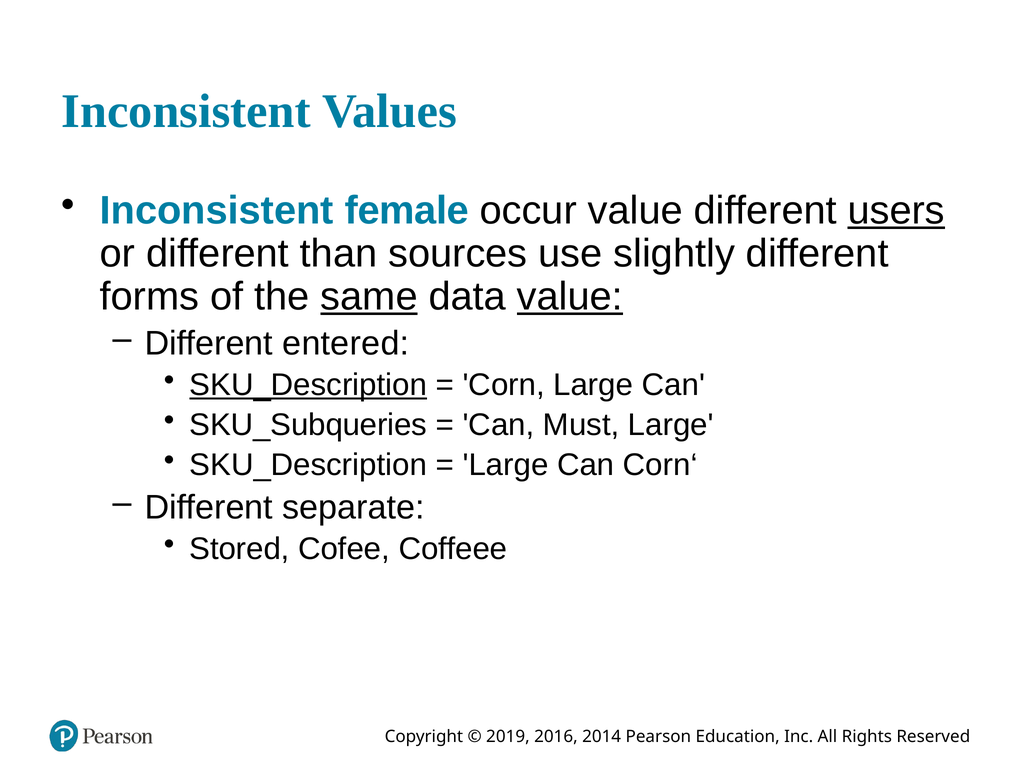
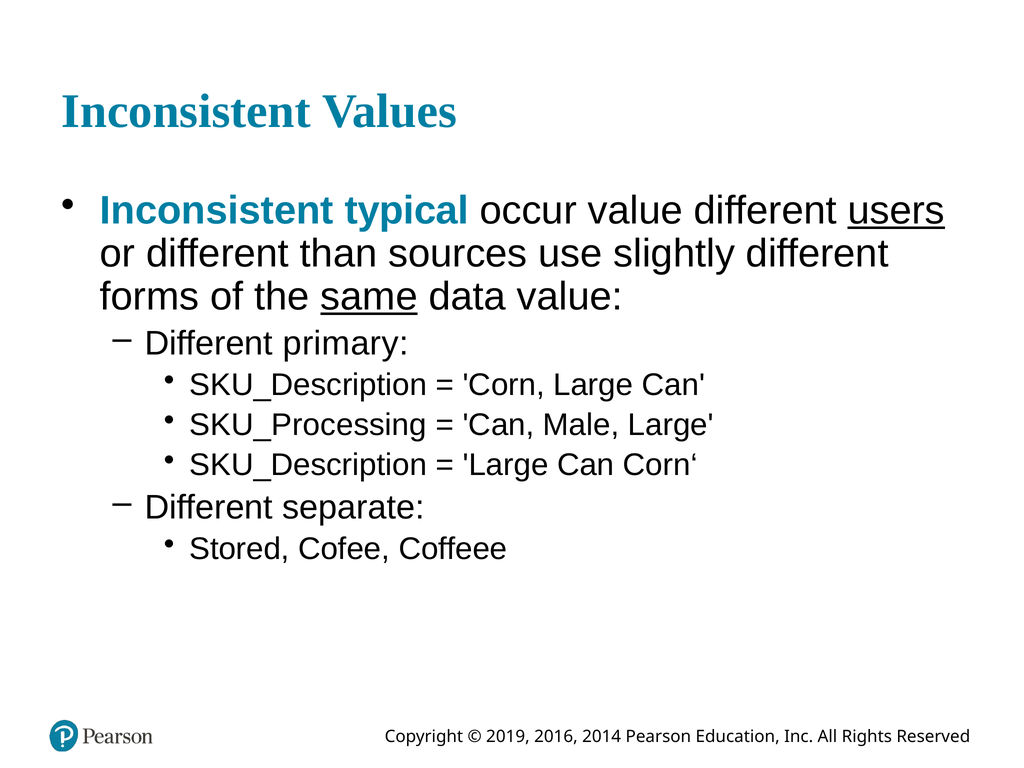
female: female -> typical (407, 211)
value underline: present -> none (570, 297)
entered: entered -> primary (346, 344)
SKU_Description underline: present -> none (308, 385)
SKU_Subqueries: SKU_Subqueries -> SKU_Processing (308, 425)
Must: Must -> Male (581, 425)
